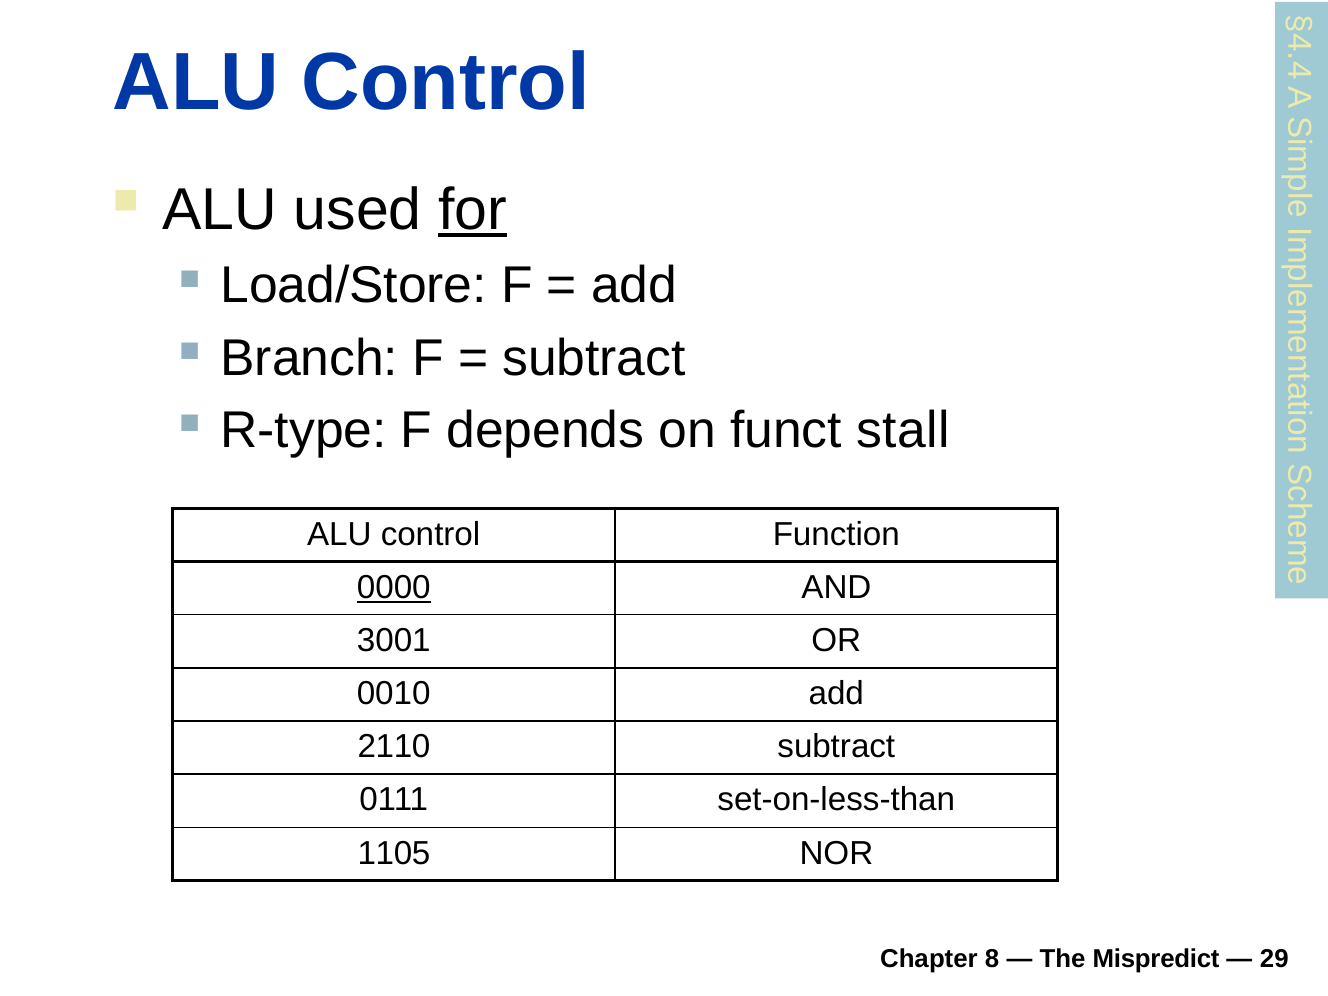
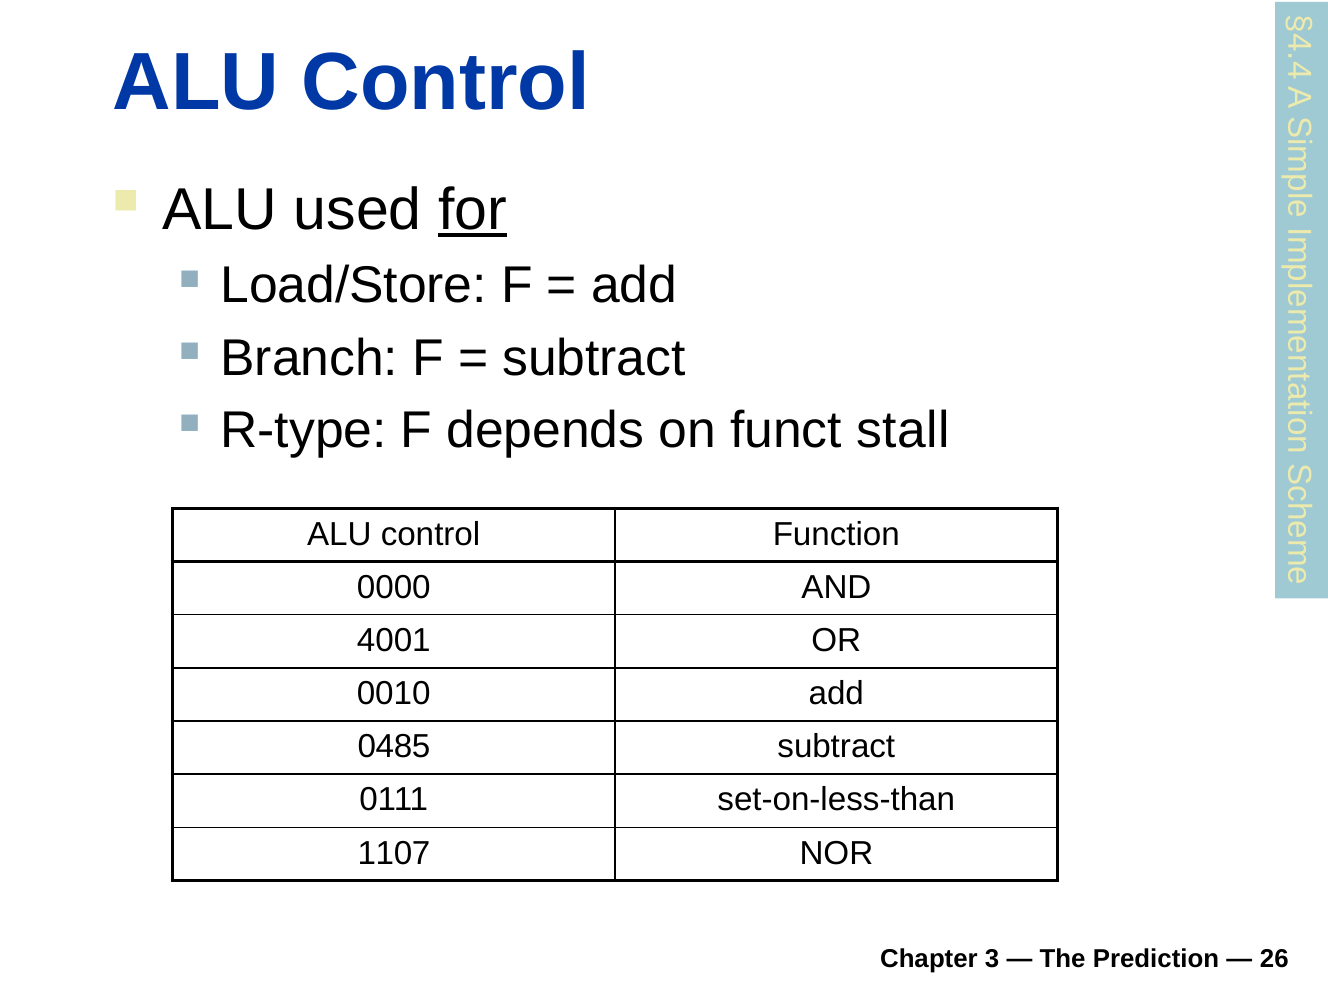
0000 underline: present -> none (394, 587)
3001: 3001 -> 4001 (394, 640)
2110: 2110 -> 0485 (394, 747)
1105: 1105 -> 1107 (394, 853)
8: 8 -> 3 (992, 959)
Mispredict: Mispredict -> Prediction (1156, 959)
29: 29 -> 26 (1274, 959)
